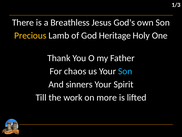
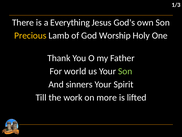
Breathless: Breathless -> Everything (70, 22)
Heritage: Heritage -> Worship (115, 35)
chaos: chaos -> world (75, 71)
Son colour: light blue -> light green (125, 71)
